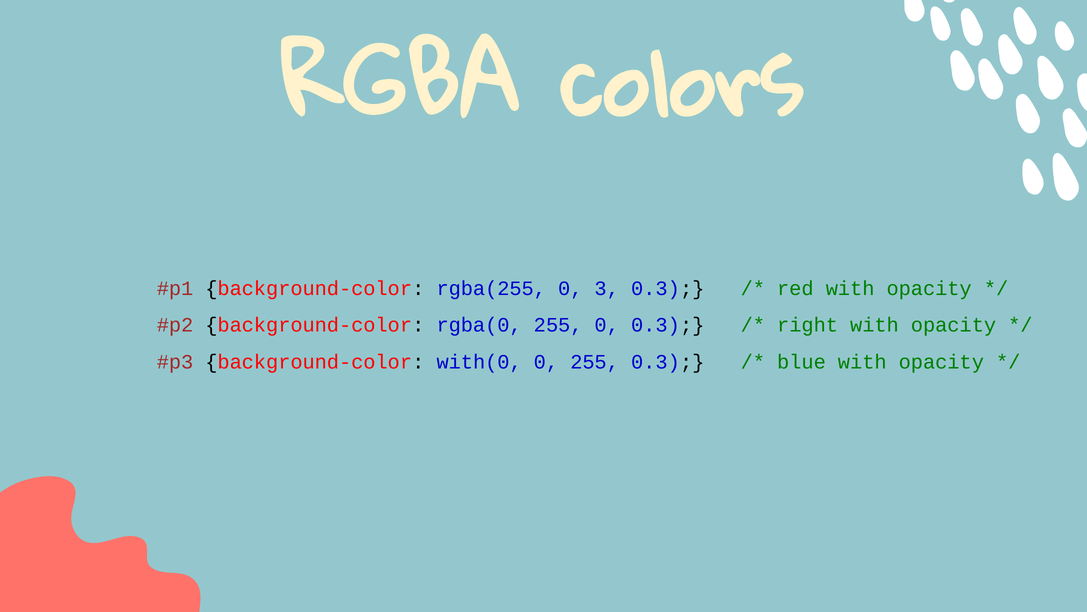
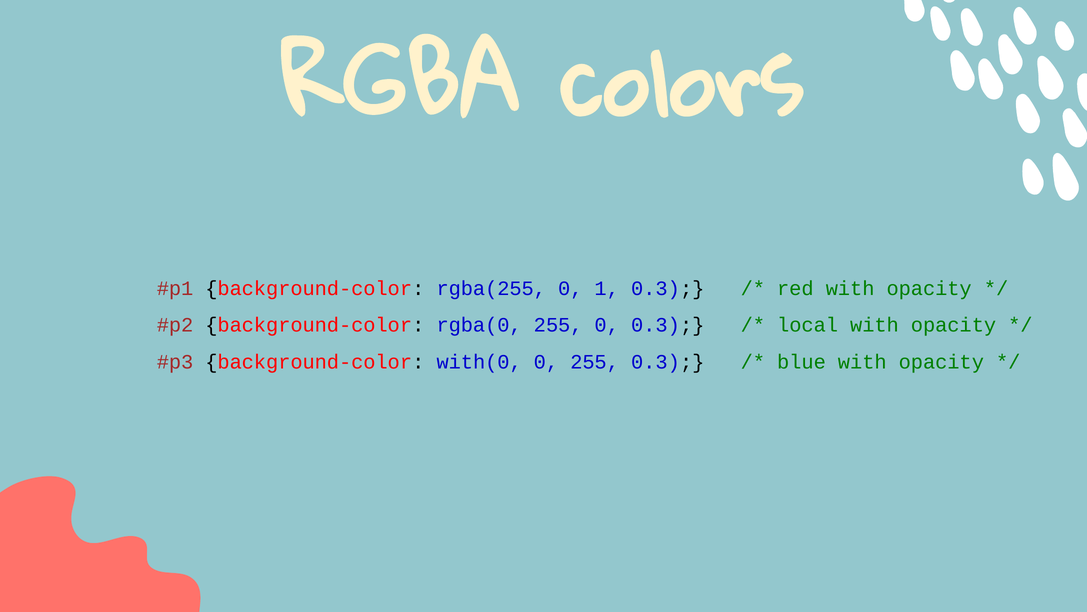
3: 3 -> 1 (607, 288)
right: right -> local (808, 325)
